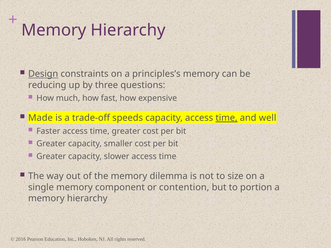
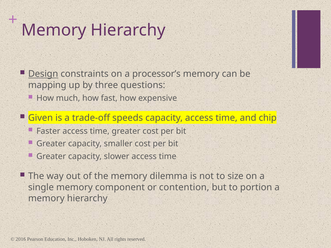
principles’s: principles’s -> processor’s (156, 74)
reducing: reducing -> mapping (47, 85)
Made: Made -> Given (41, 118)
time underline: present -> none (227, 118)
well: well -> chip (268, 118)
